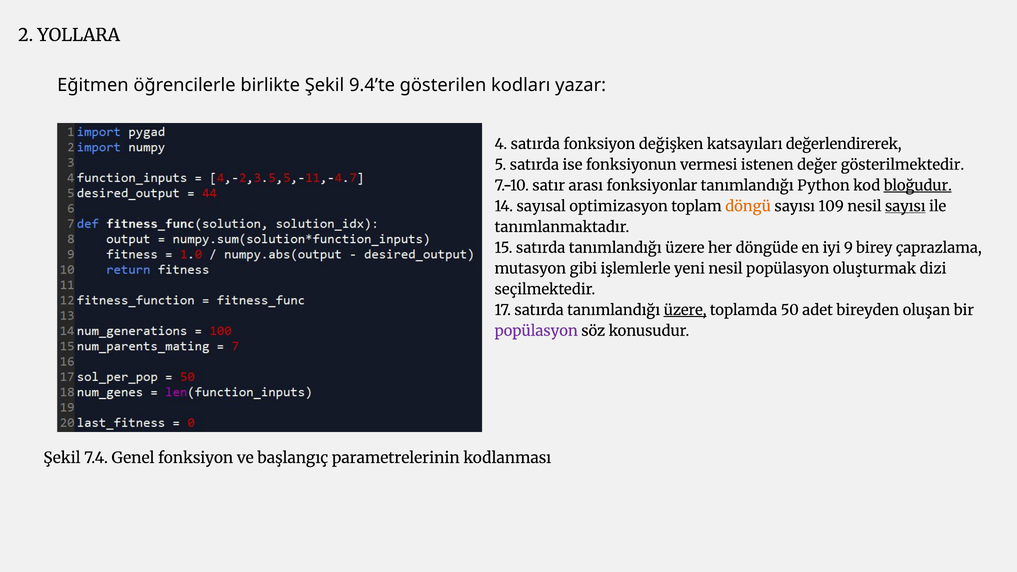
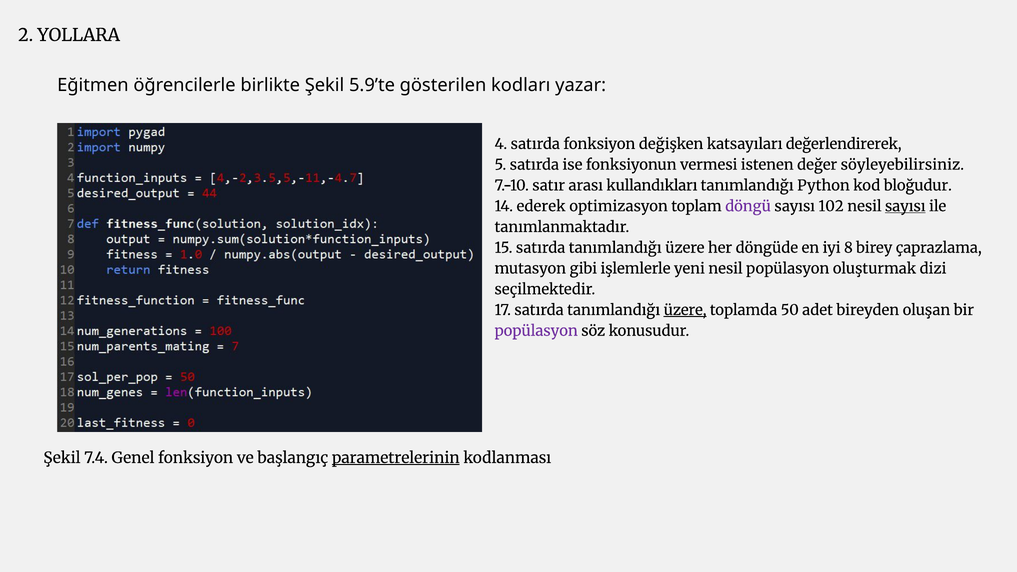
9.4’te: 9.4’te -> 5.9’te (372, 85)
gösterilmektedir: gösterilmektedir -> söyleyebilirsiniz (902, 165)
fonksiyonlar: fonksiyonlar -> kullandıkları (652, 186)
bloğudur underline: present -> none (918, 186)
sayısal: sayısal -> ederek (541, 206)
döngü colour: orange -> purple (748, 206)
109: 109 -> 102 (831, 206)
9: 9 -> 8 (848, 248)
parametrelerinin underline: none -> present (396, 458)
